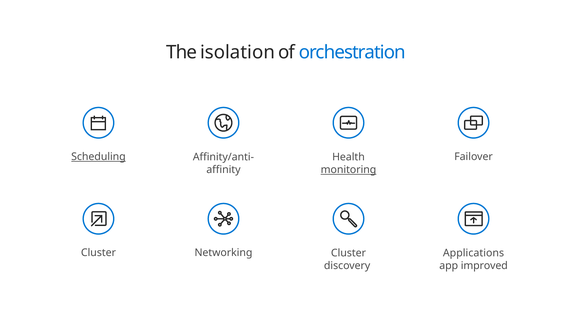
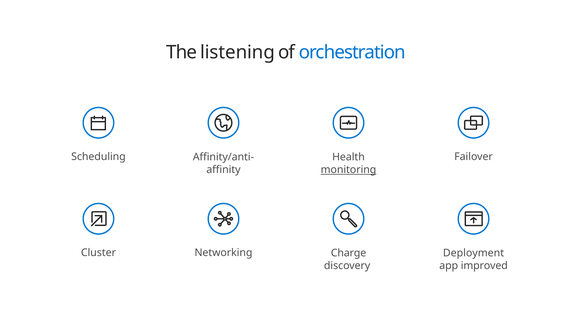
isolation: isolation -> listening (237, 52)
Scheduling underline: present -> none (98, 157)
Networking Cluster: Cluster -> Charge (349, 253)
Applications: Applications -> Deployment (474, 253)
